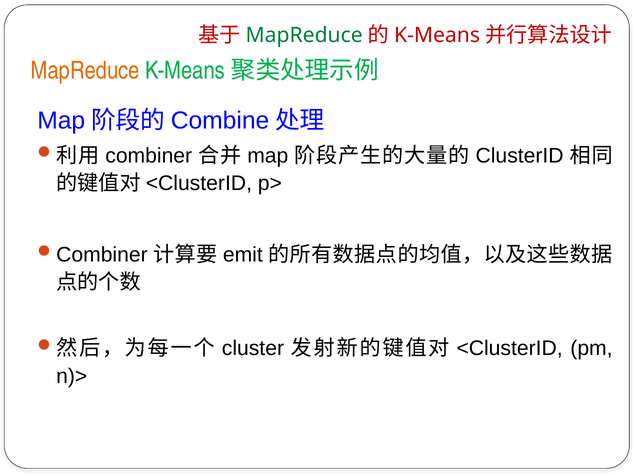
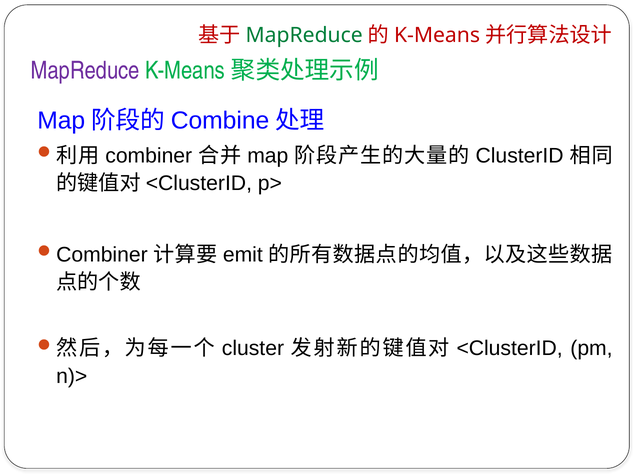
MapReduce colour: orange -> purple (85, 71)
